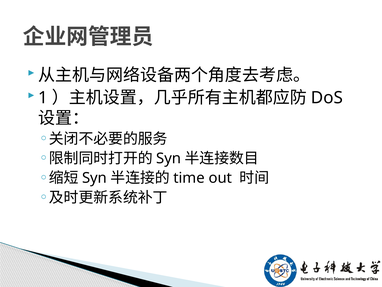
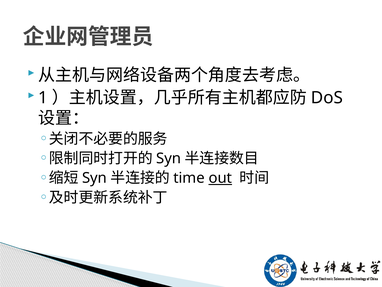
out underline: none -> present (220, 178)
